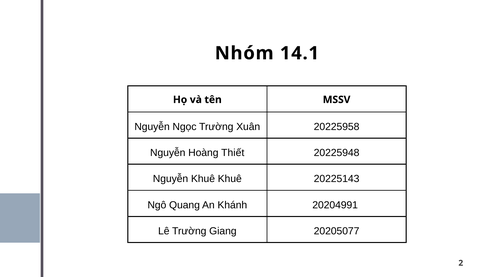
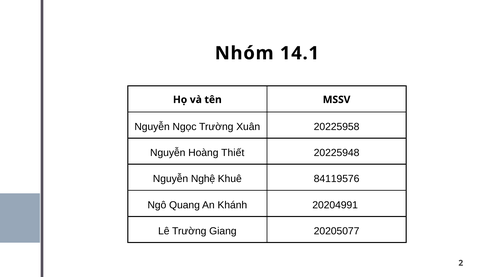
Nguyễn Khuê: Khuê -> Nghệ (203, 179)
20225143: 20225143 -> 84119576 (337, 179)
